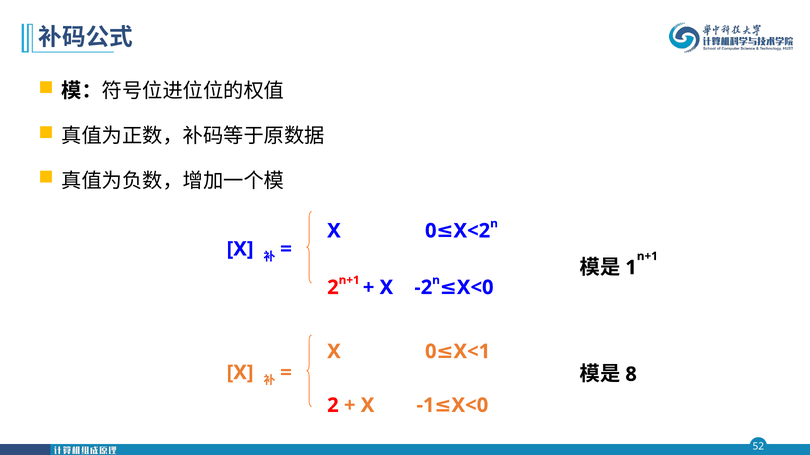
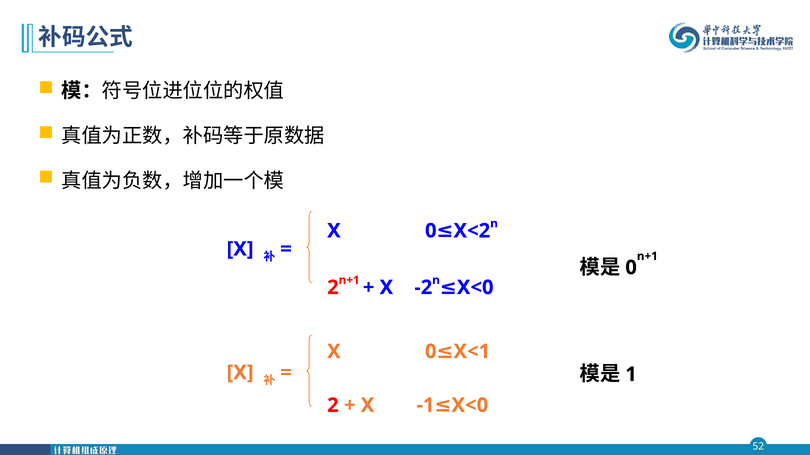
1: 1 -> 0 (631, 268)
8: 8 -> 1 (631, 375)
